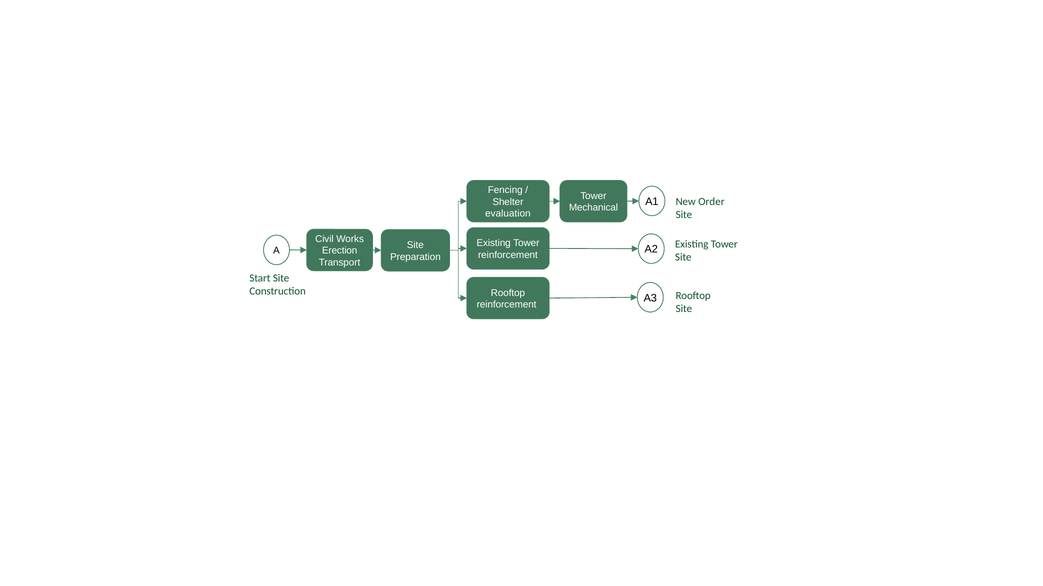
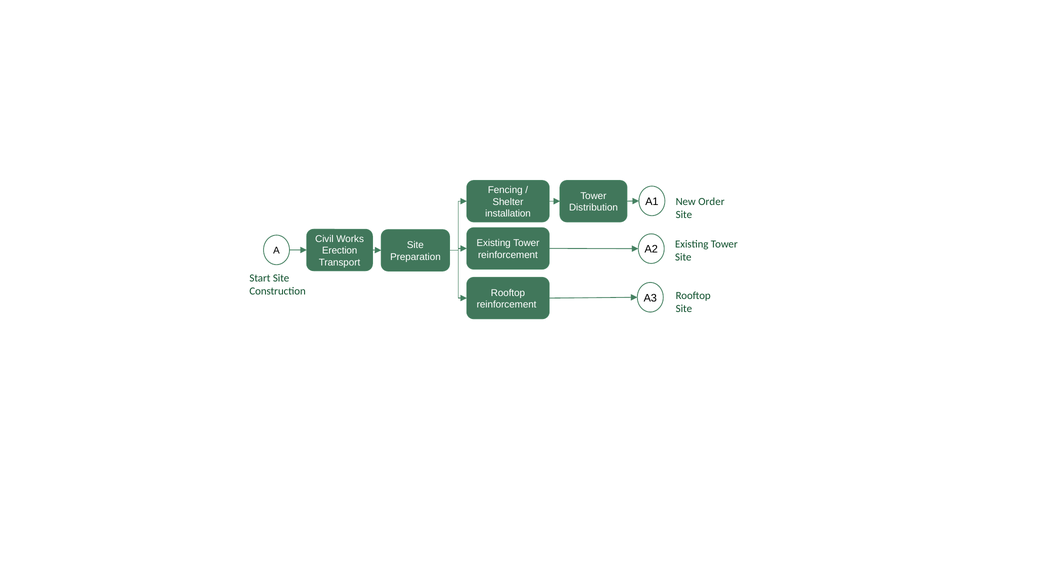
Mechanical: Mechanical -> Distribution (593, 208)
evaluation: evaluation -> installation (508, 214)
